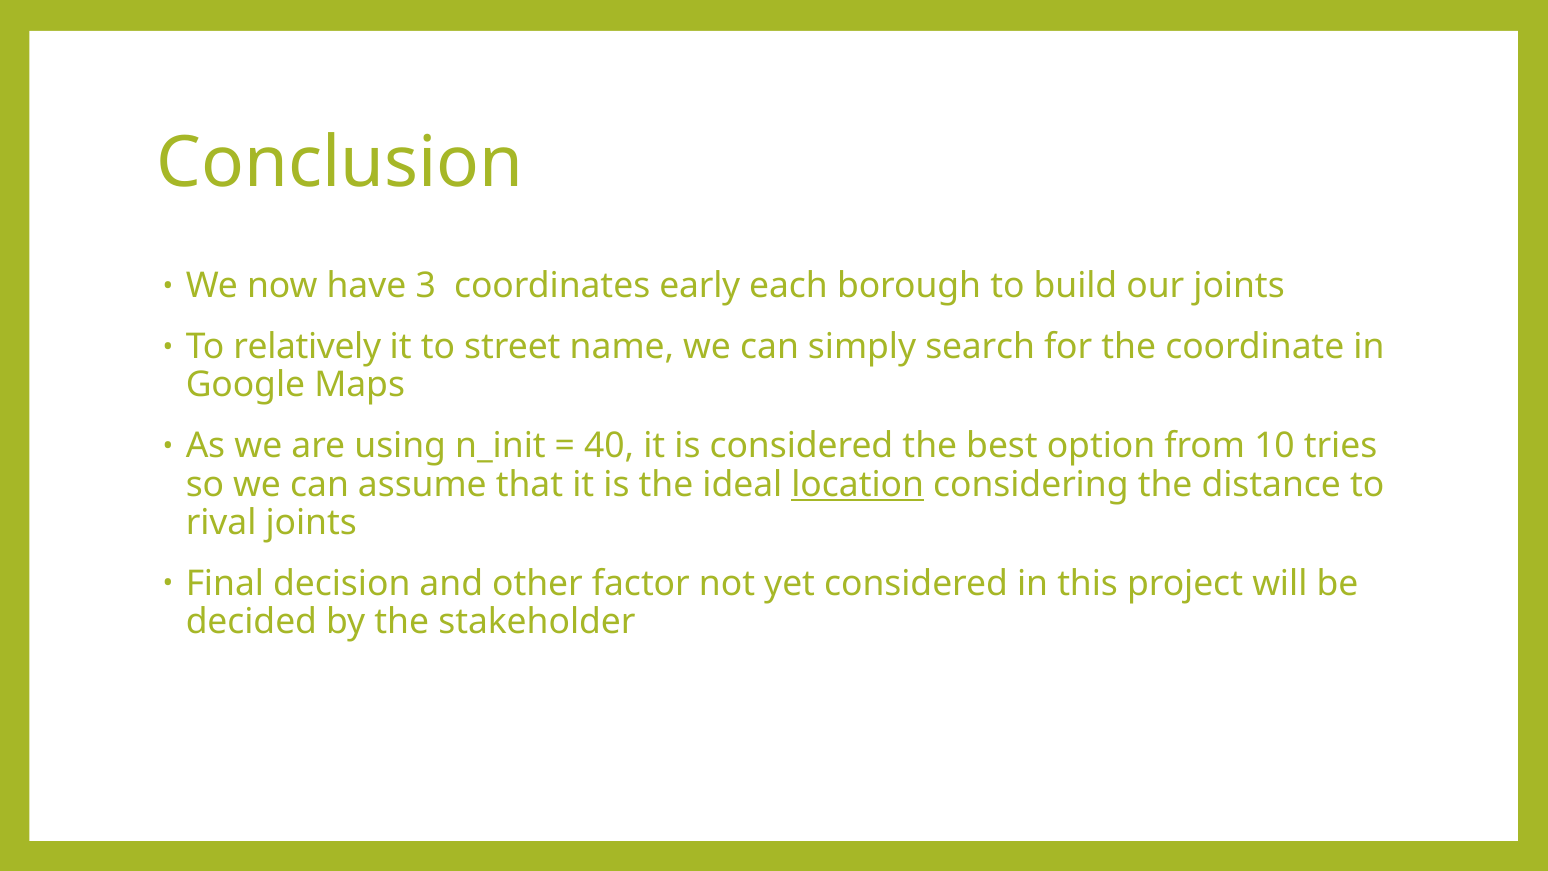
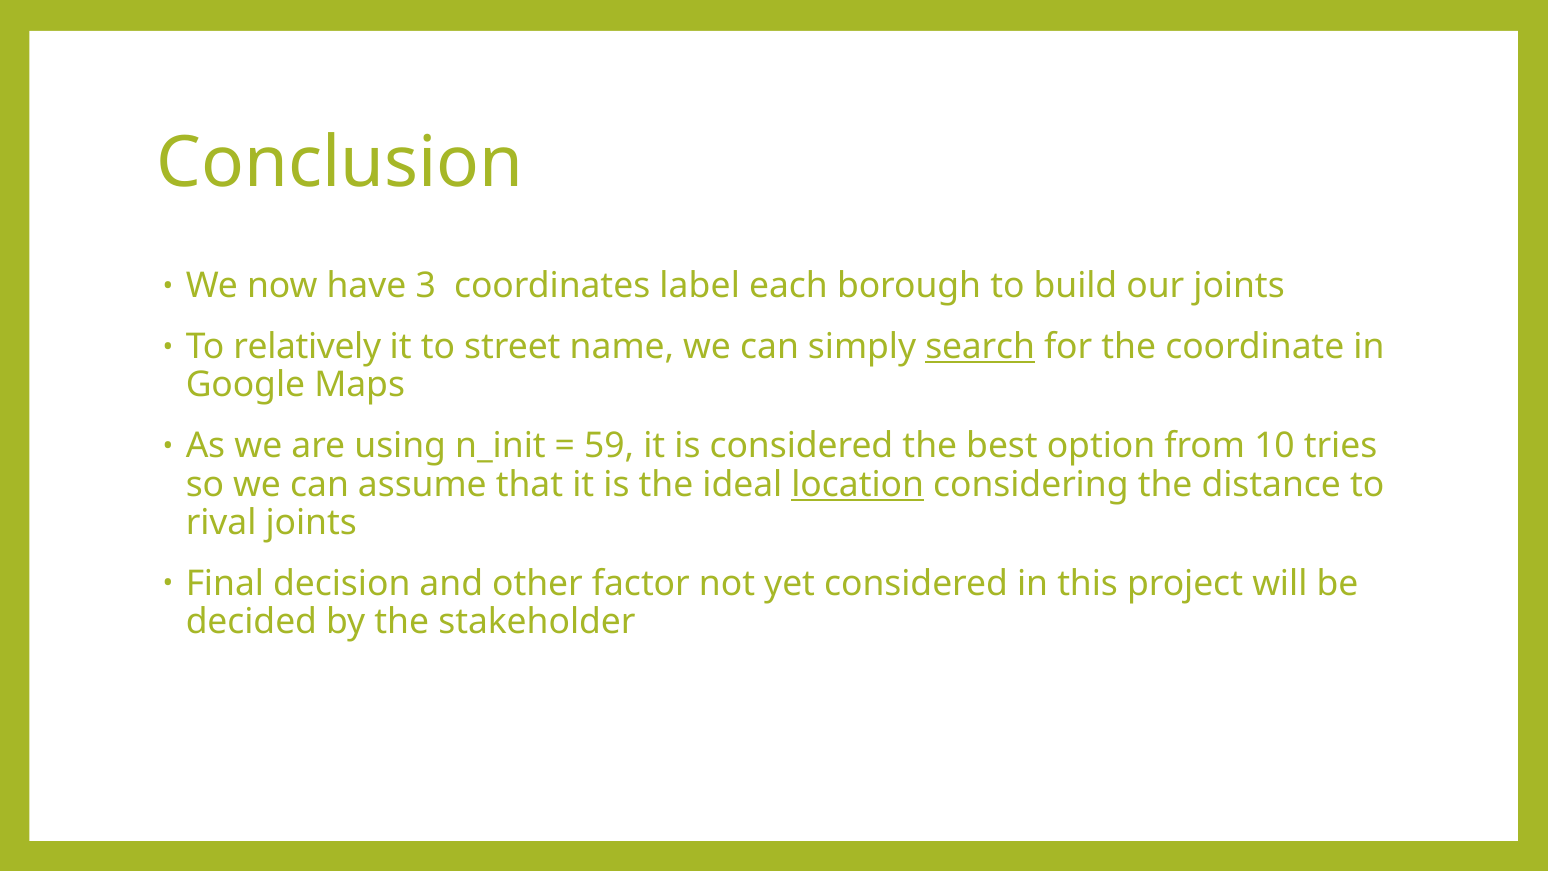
early: early -> label (700, 286)
search underline: none -> present (980, 347)
40: 40 -> 59 (609, 446)
